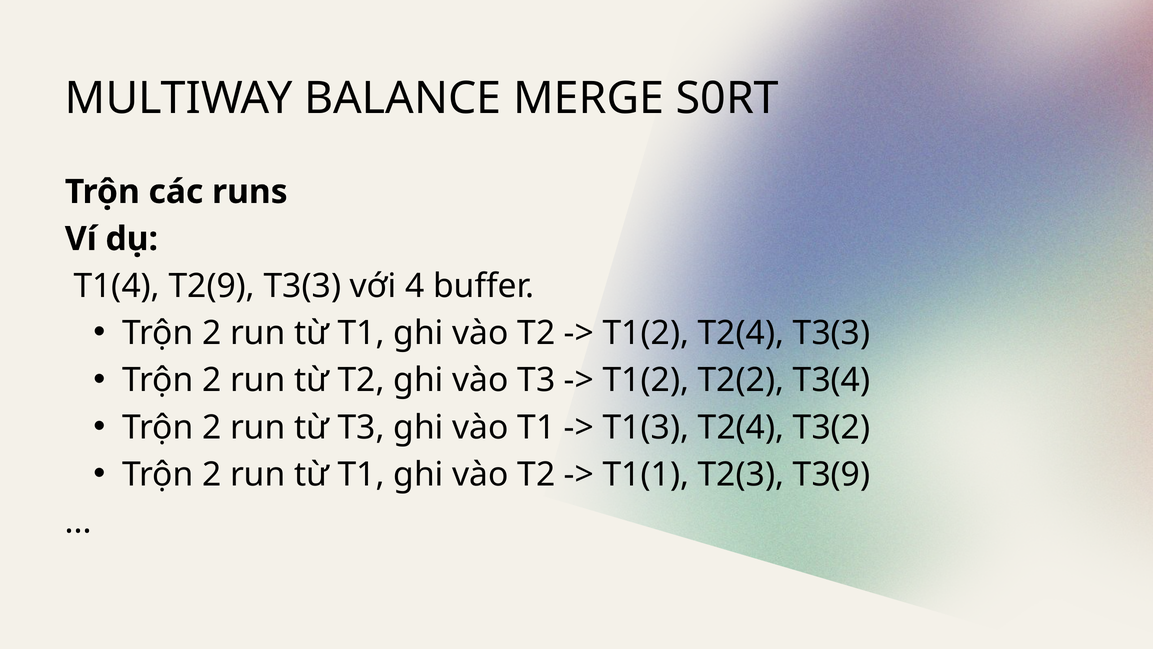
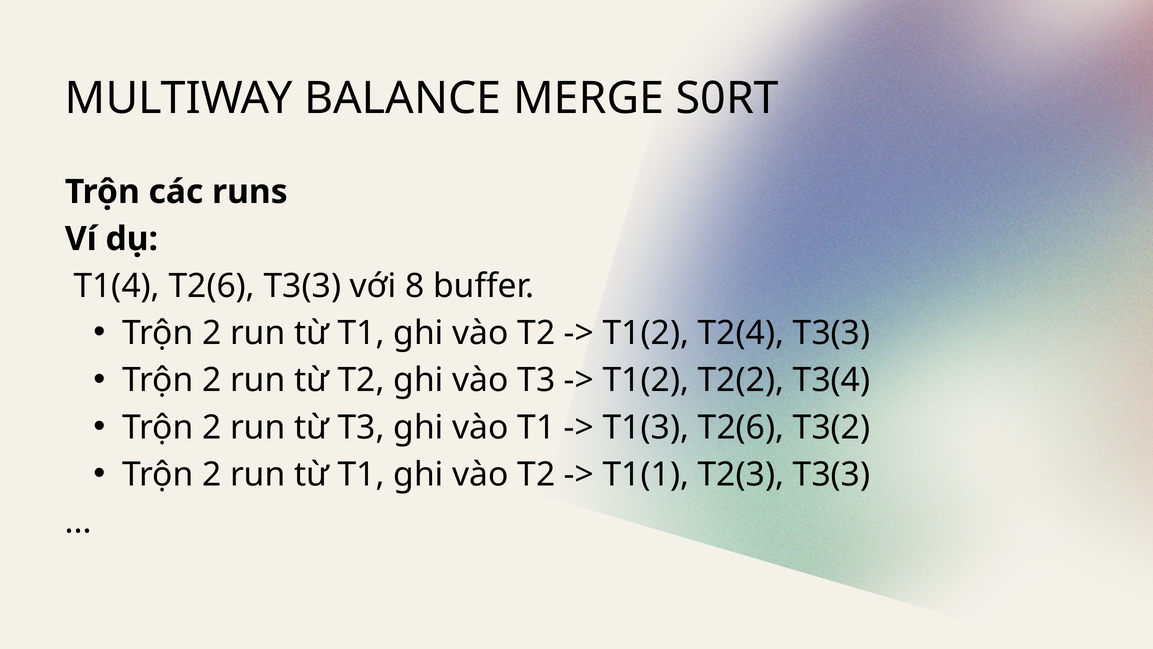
T1(4 T2(9: T2(9 -> T2(6 (212, 286)
4: 4 -> 8 (415, 286)
T1(3 T2(4: T2(4 -> T2(6 (741, 427)
T2(3 T3(9: T3(9 -> T3(3 (832, 474)
